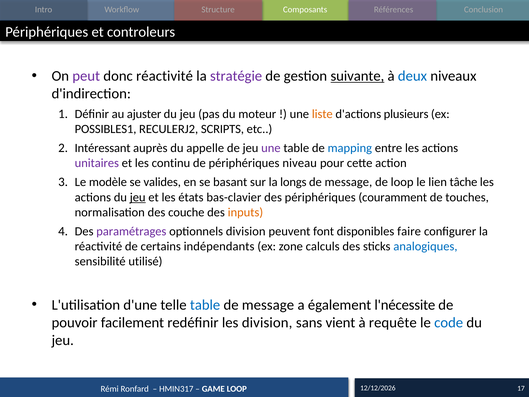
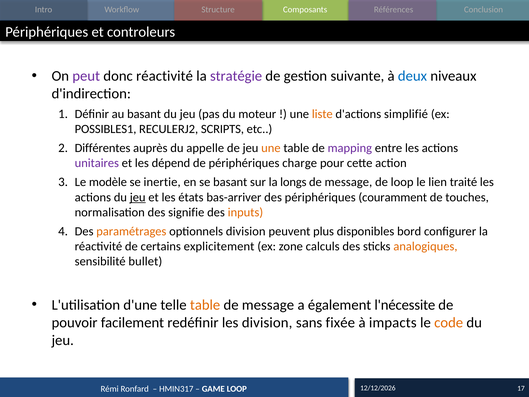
suivante underline: present -> none (357, 76)
au ajuster: ajuster -> basant (144, 114)
plusieurs: plusieurs -> simplifié (406, 114)
Intéressant: Intéressant -> Différentes (103, 148)
une colour: purple -> orange (271, 148)
mapping colour: blue -> purple (350, 148)
continu: continu -> dépend (171, 163)
niveau: niveau -> charge (300, 163)
valides: valides -> inertie (162, 182)
tâche: tâche -> traité (463, 182)
bas-clavier: bas-clavier -> bas-arriver (234, 197)
couche: couche -> signifie (186, 212)
paramétrages colour: purple -> orange (131, 231)
font: font -> plus (324, 231)
faire: faire -> bord (409, 231)
indépendants: indépendants -> explicitement (219, 246)
analogiques colour: blue -> orange (425, 246)
utilisé: utilisé -> bullet (145, 261)
table colour: blue -> orange (205, 305)
vient: vient -> fixée (340, 322)
requête: requête -> impacts (393, 322)
code colour: blue -> orange (449, 322)
